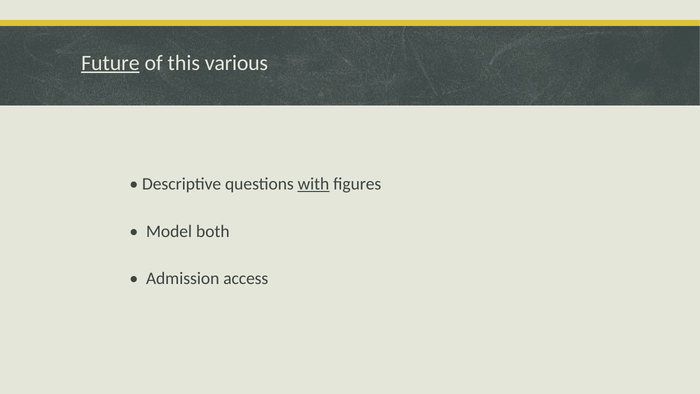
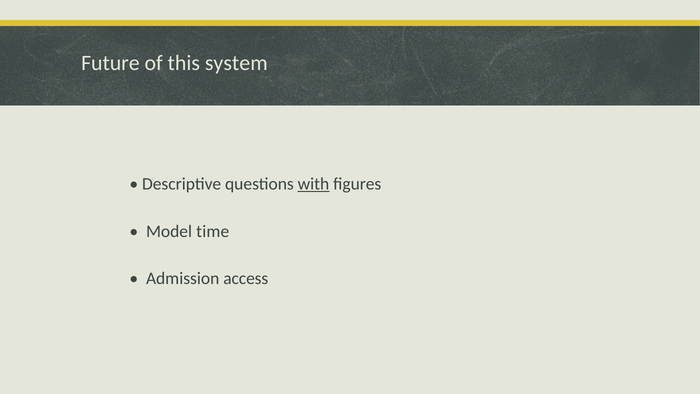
Future underline: present -> none (110, 63)
various: various -> system (236, 63)
both: both -> time (213, 231)
